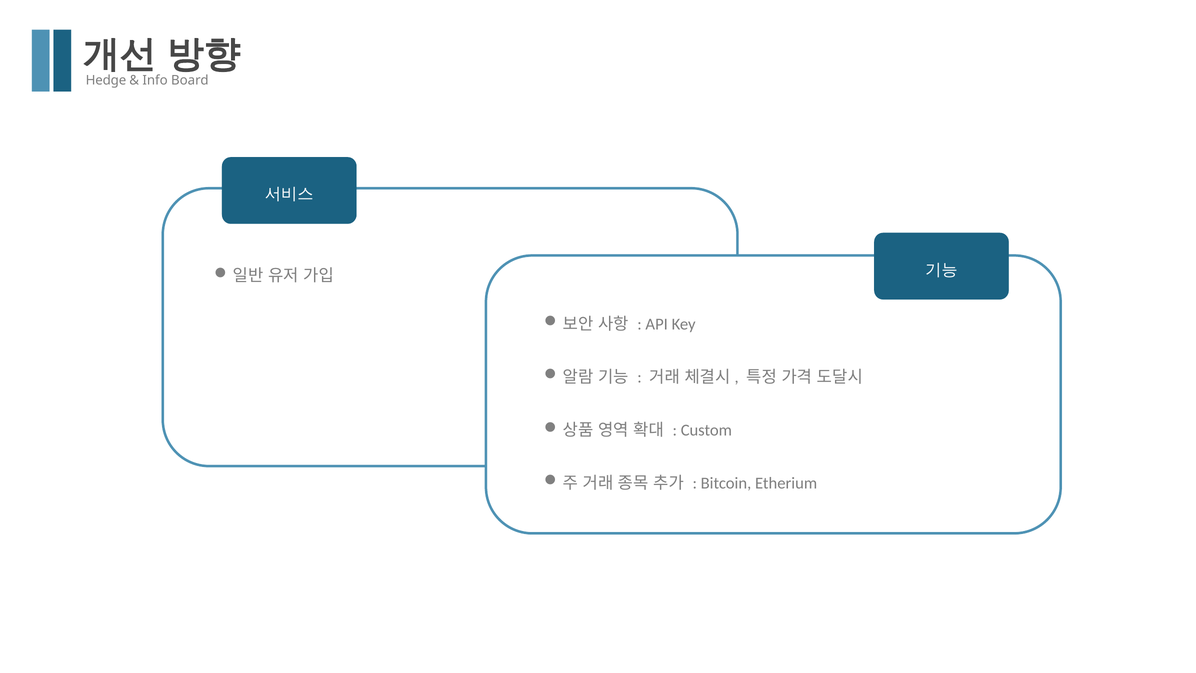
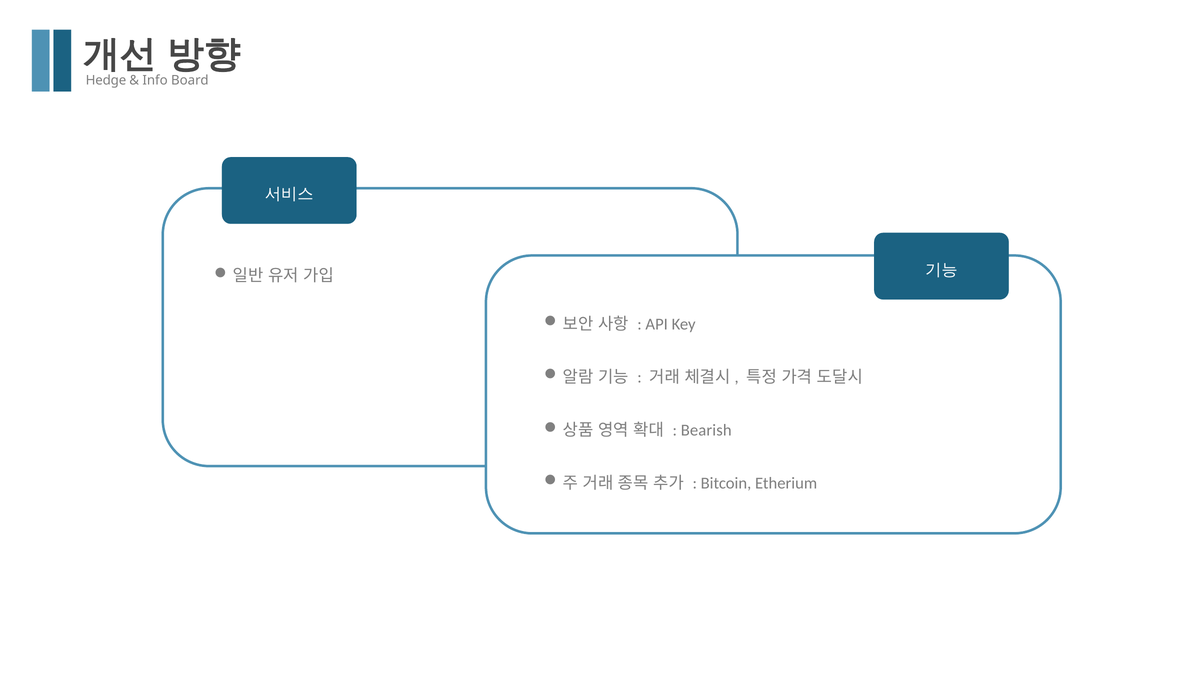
Custom: Custom -> Bearish (706, 430)
